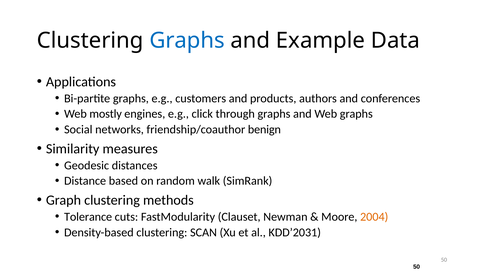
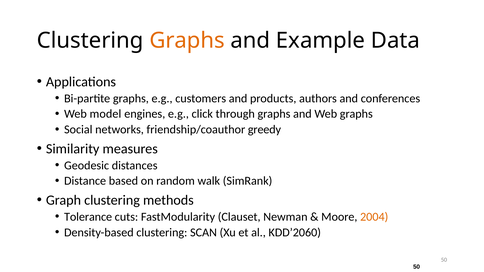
Graphs colour: blue -> orange (187, 41)
mostly: mostly -> model (105, 114)
benign: benign -> greedy (264, 130)
KDD’2031: KDD’2031 -> KDD’2060 (295, 233)
